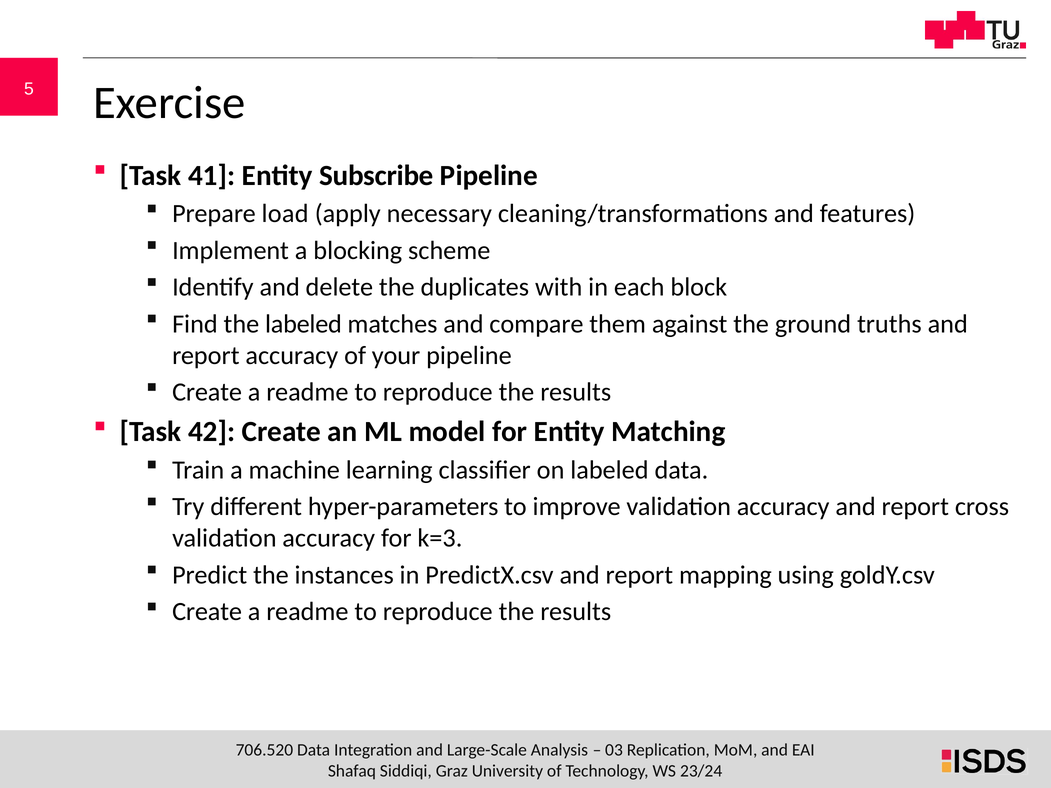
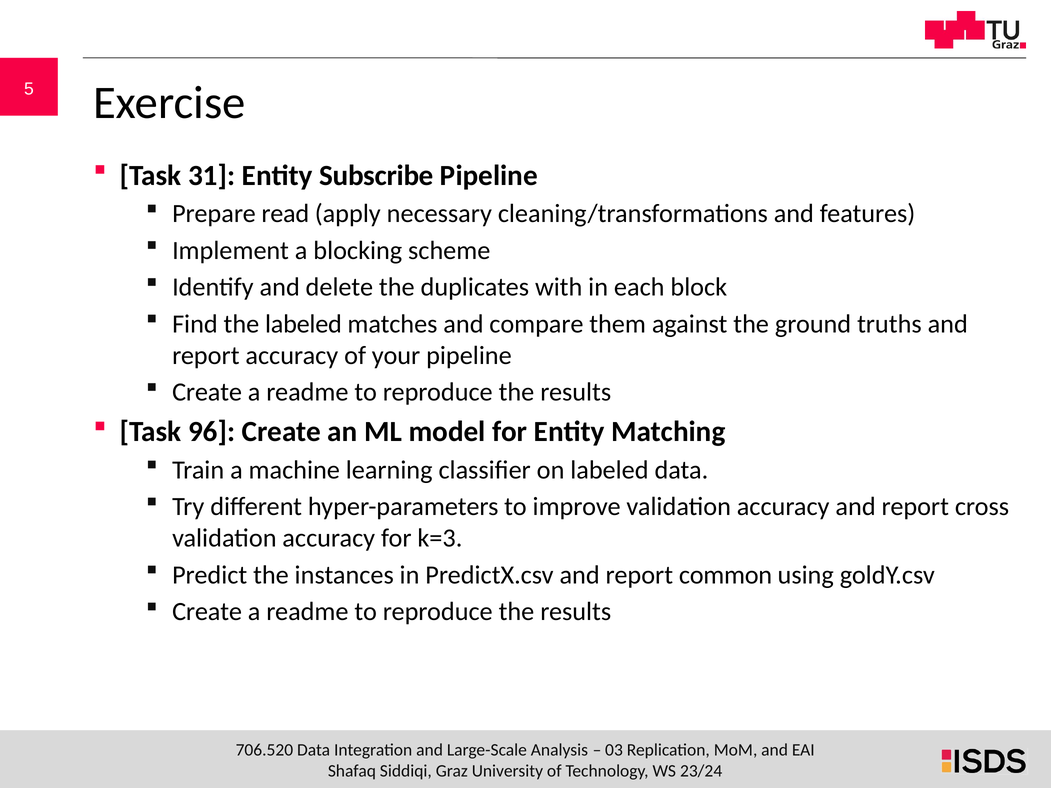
41: 41 -> 31 (212, 175)
load: load -> read (285, 214)
42: 42 -> 96 (212, 432)
mapping: mapping -> common (726, 575)
